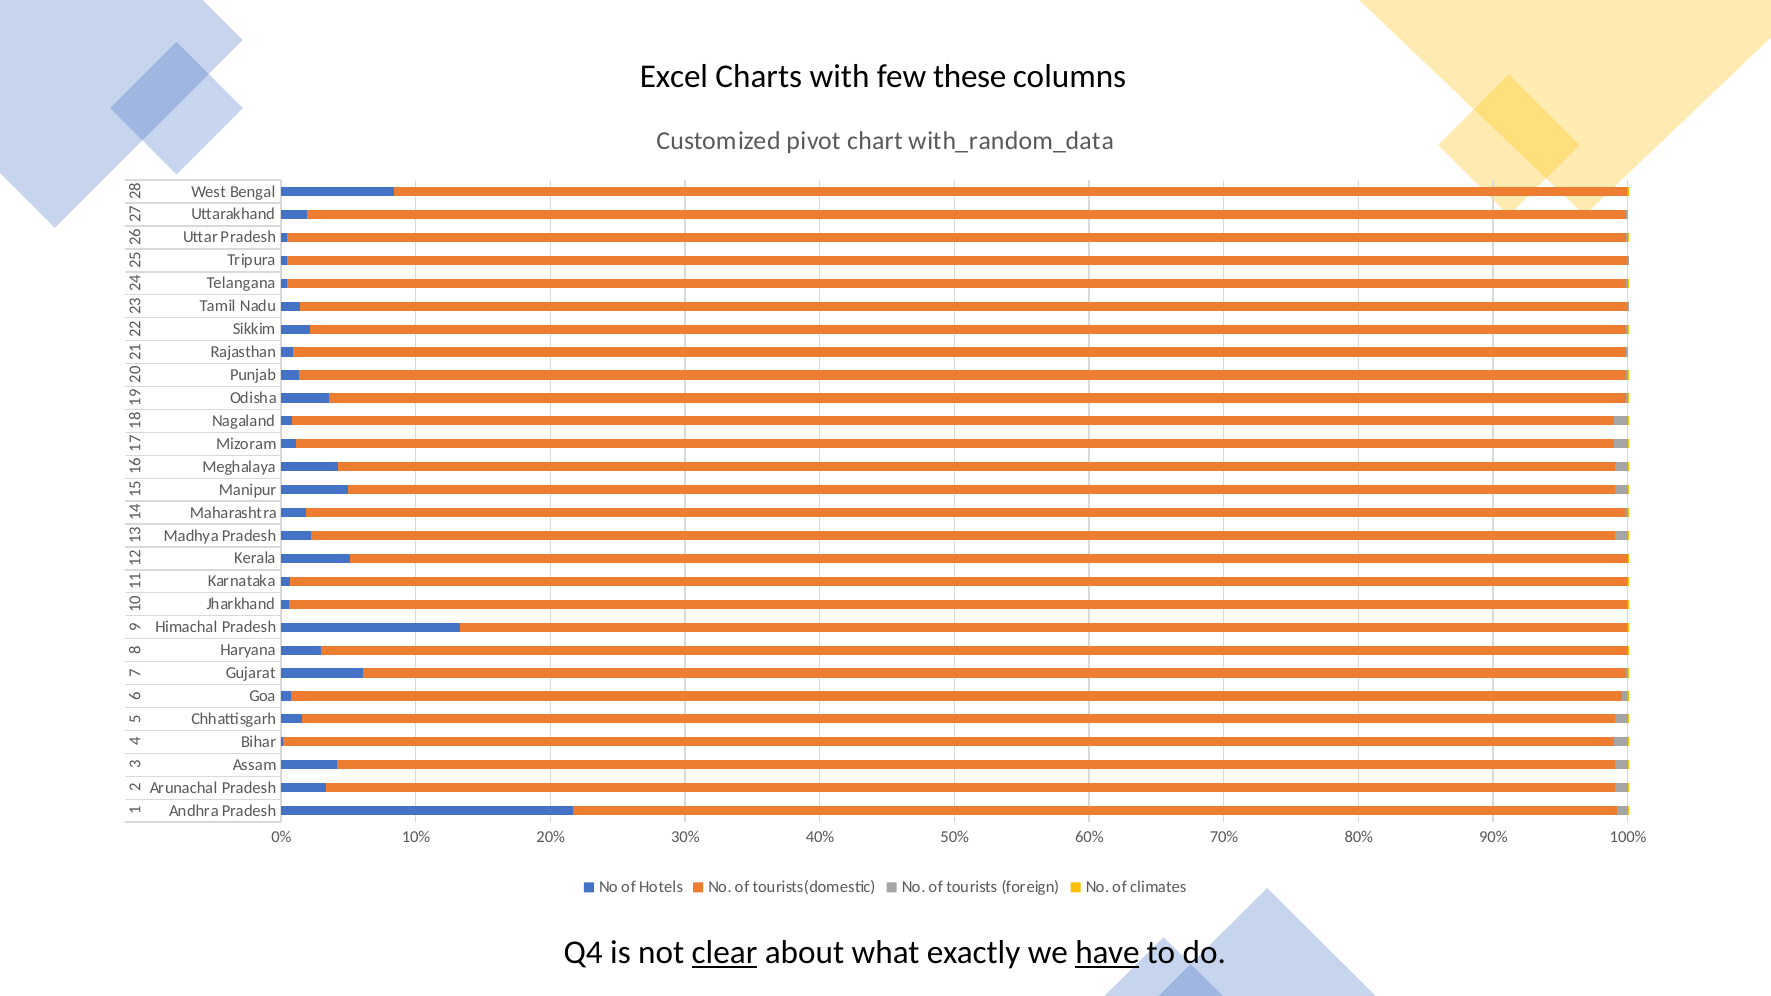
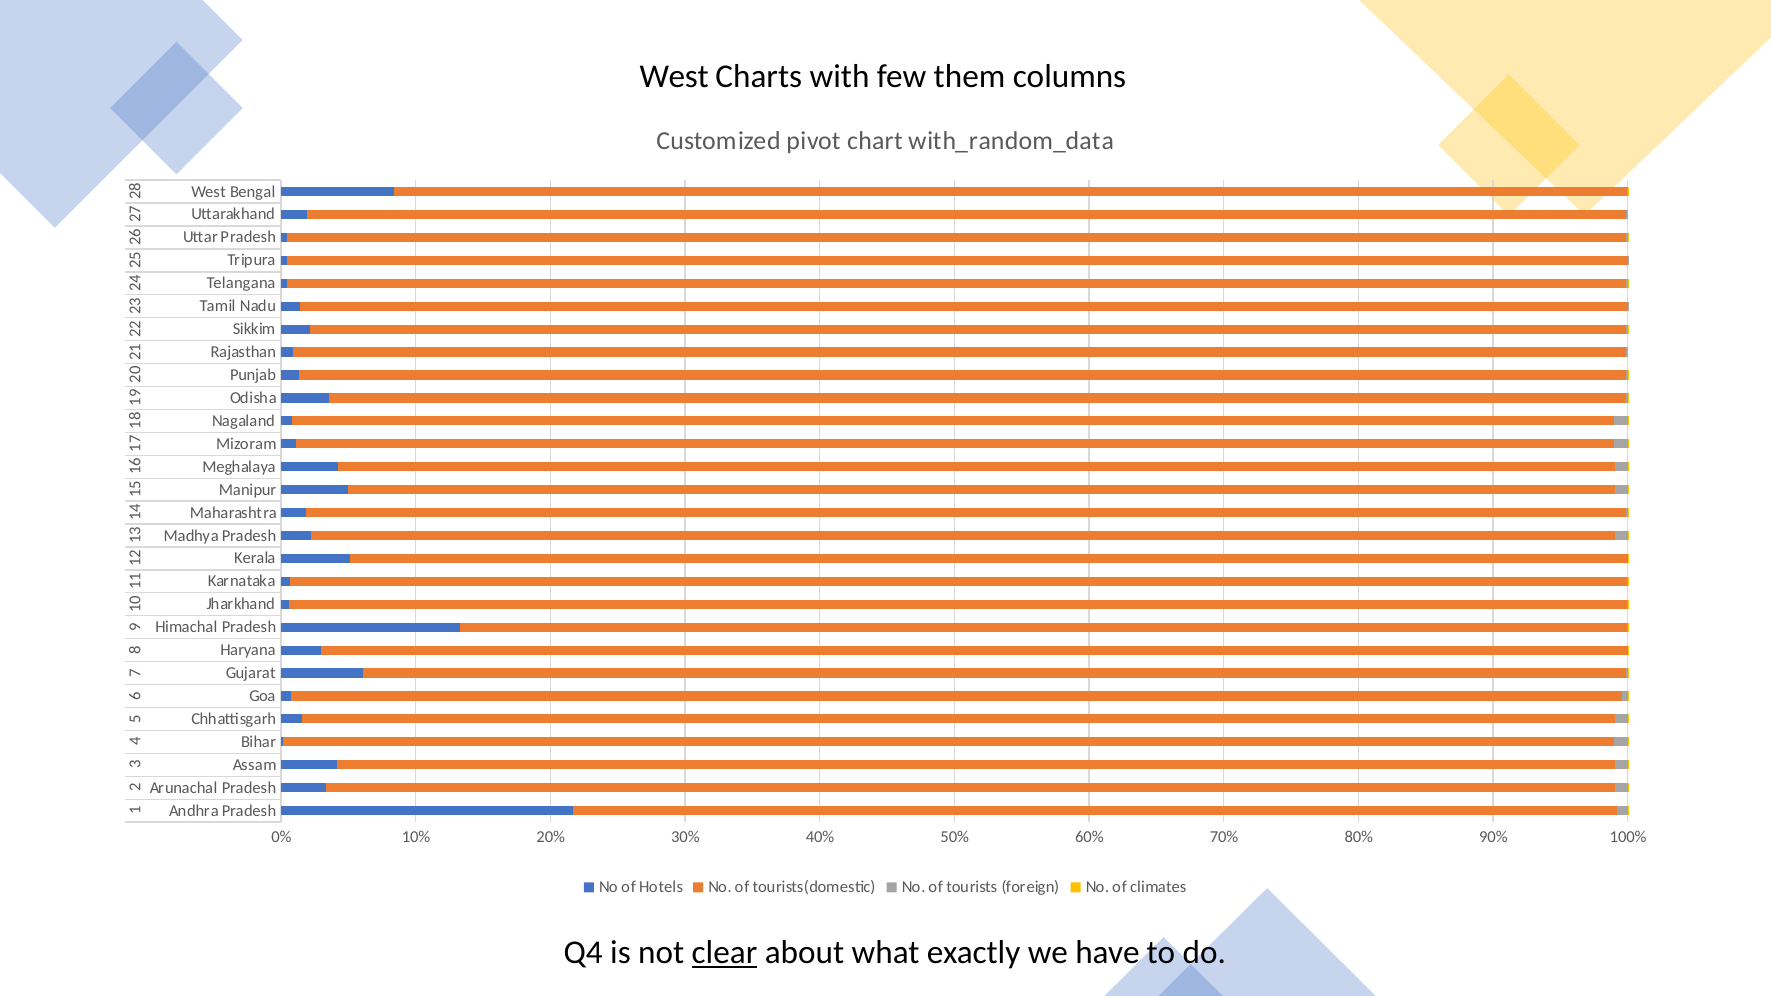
Excel: Excel -> West (674, 77)
these: these -> them (970, 77)
have underline: present -> none (1107, 953)
